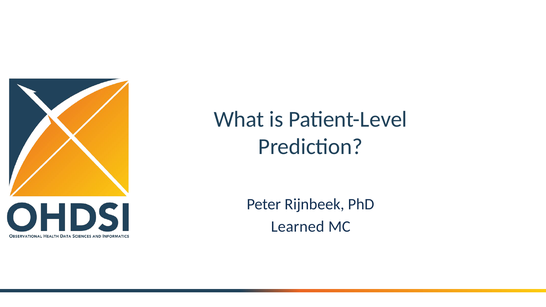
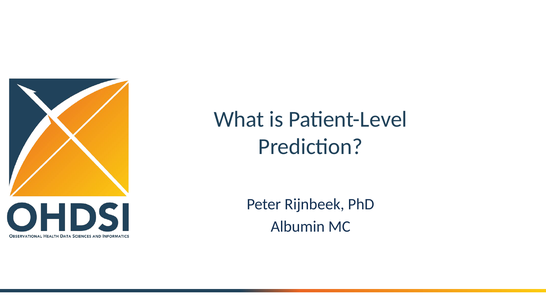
Learned: Learned -> Albumin (298, 227)
